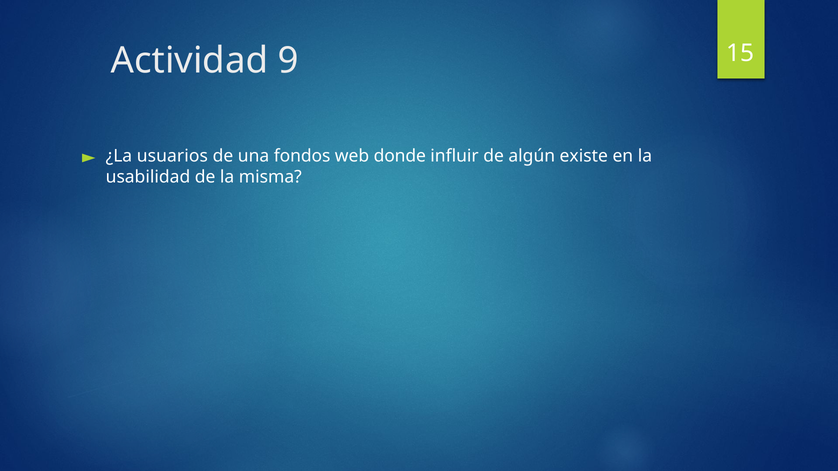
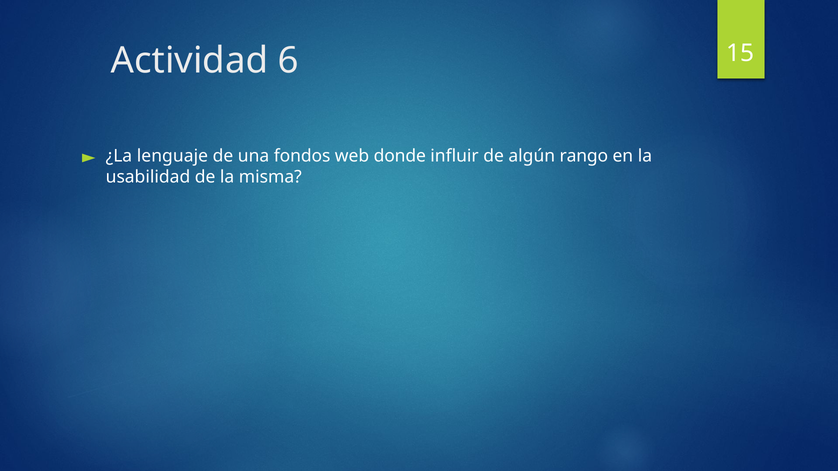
9: 9 -> 6 (288, 61)
usuarios: usuarios -> lenguaje (172, 156)
existe: existe -> rango (584, 156)
